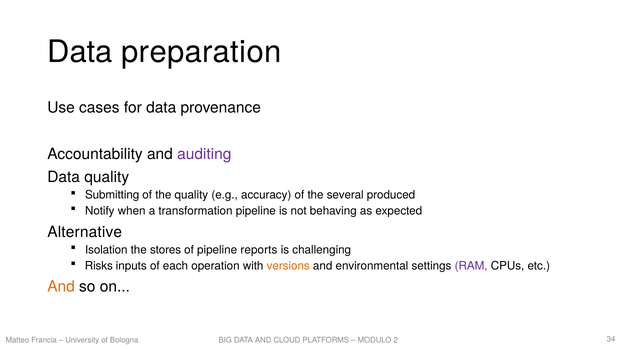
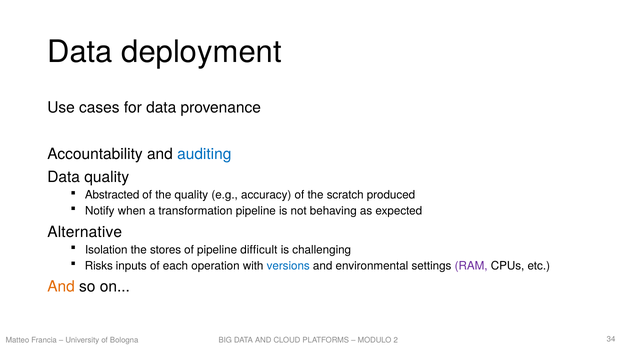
preparation: preparation -> deployment (201, 52)
auditing colour: purple -> blue (204, 154)
Submitting: Submitting -> Abstracted (112, 195)
several: several -> scratch (345, 195)
reports: reports -> difficult (259, 250)
versions colour: orange -> blue (288, 265)
